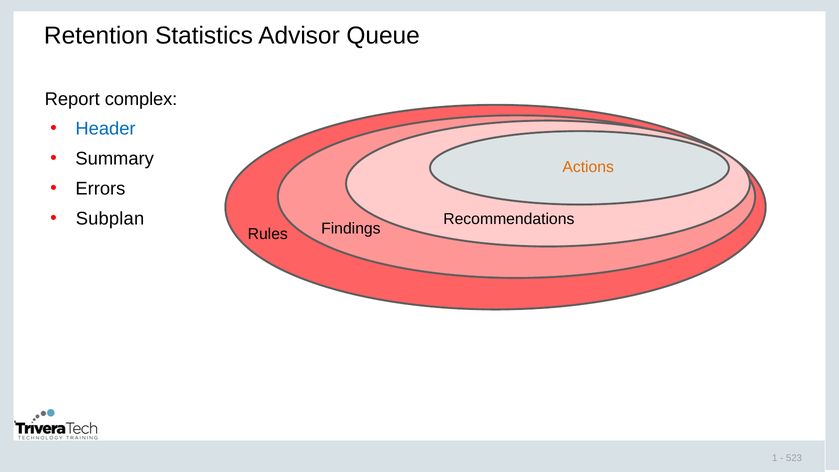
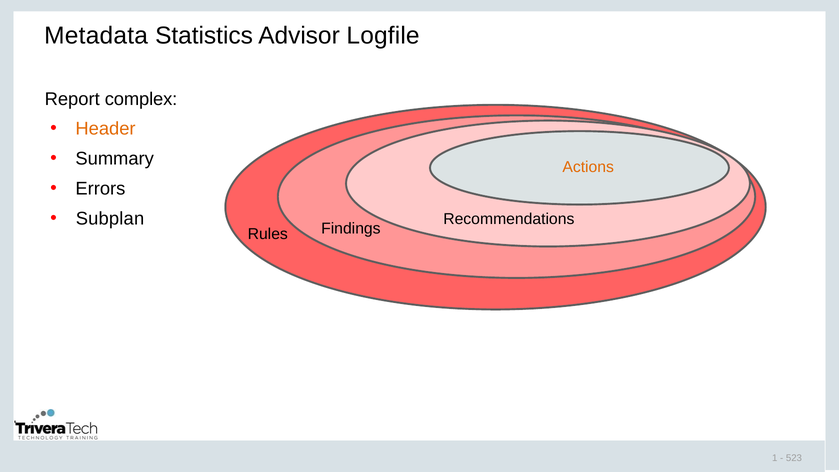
Retention: Retention -> Metadata (96, 36)
Queue: Queue -> Logfile (383, 36)
Header colour: blue -> orange (106, 129)
